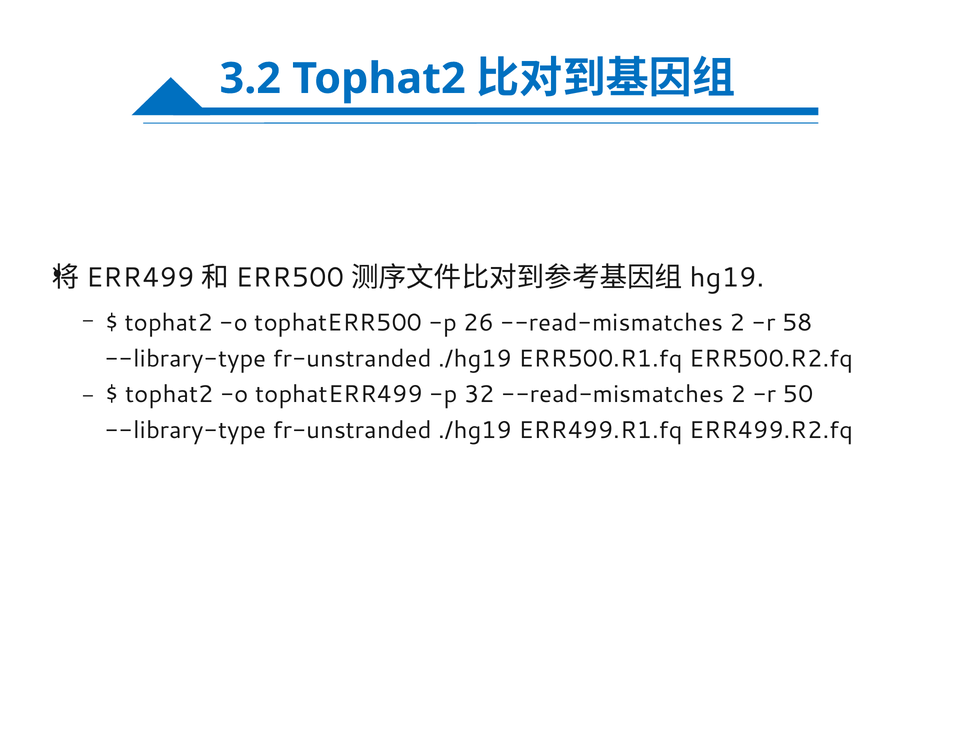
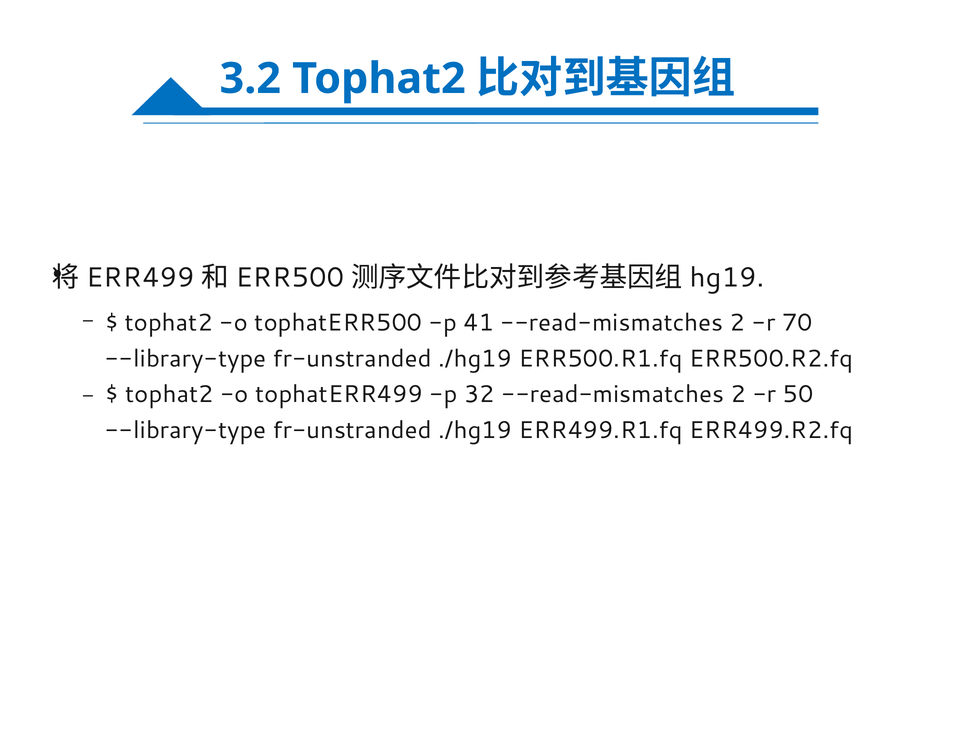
26: 26 -> 41 (479, 323)
58: 58 -> 70 (797, 323)
